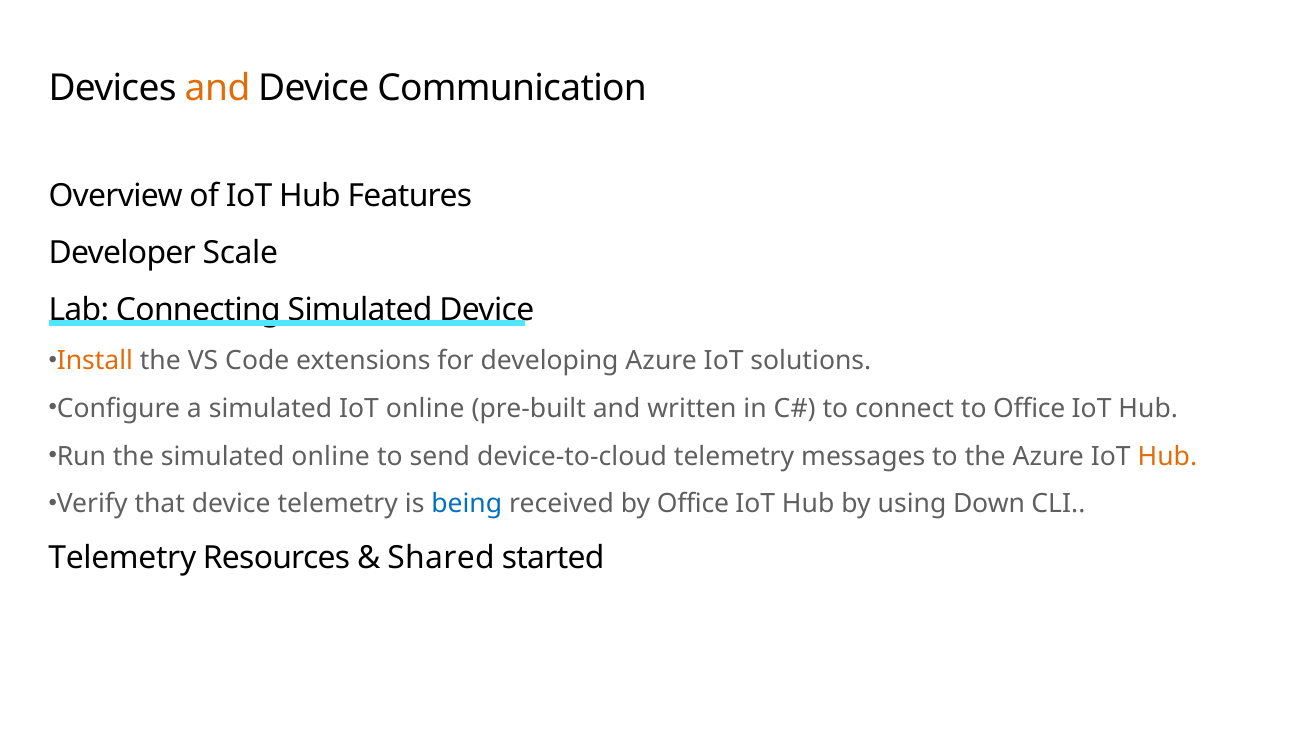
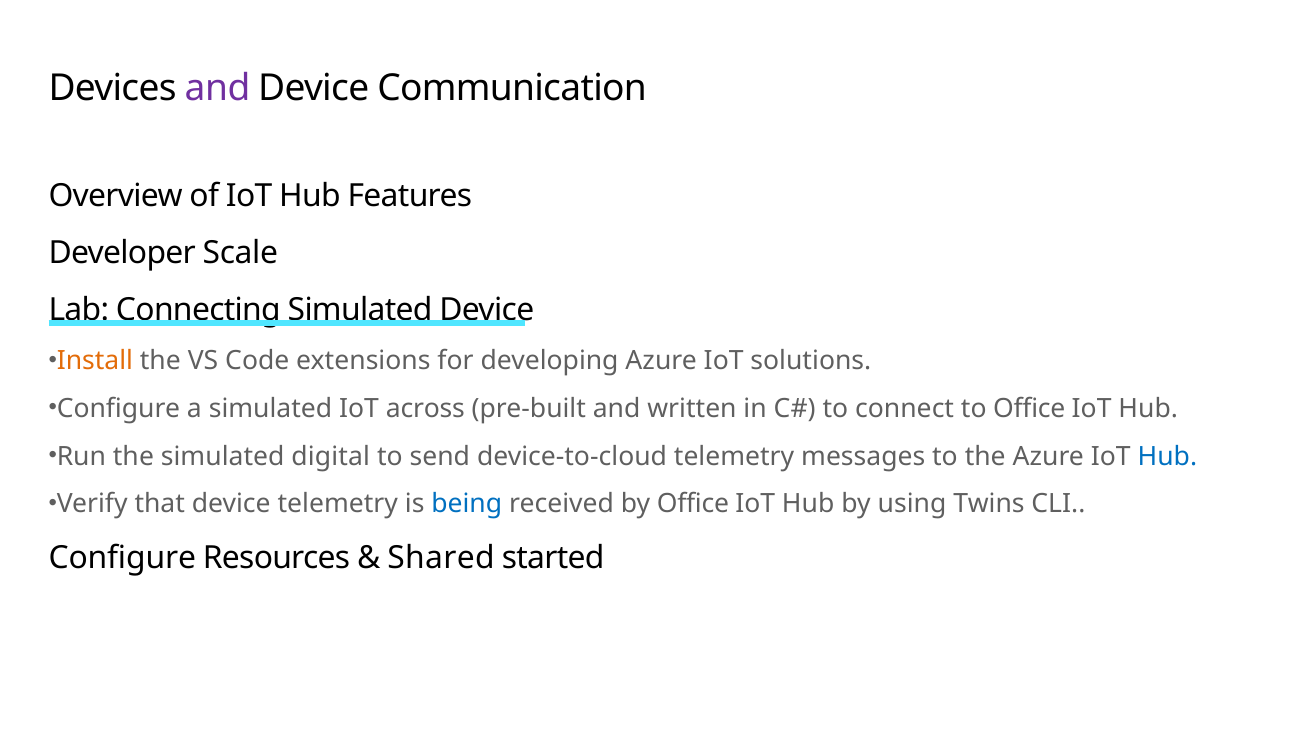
and colour: orange -> purple (218, 89)
IoT online: online -> across (425, 409)
simulated online: online -> digital (331, 456)
Hub colour: orange -> blue (1167, 456)
Down: Down -> Twins (989, 504)
Telemetry: Telemetry -> Configure (122, 558)
